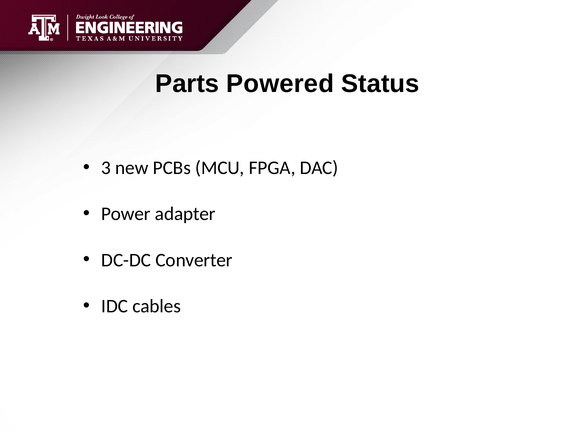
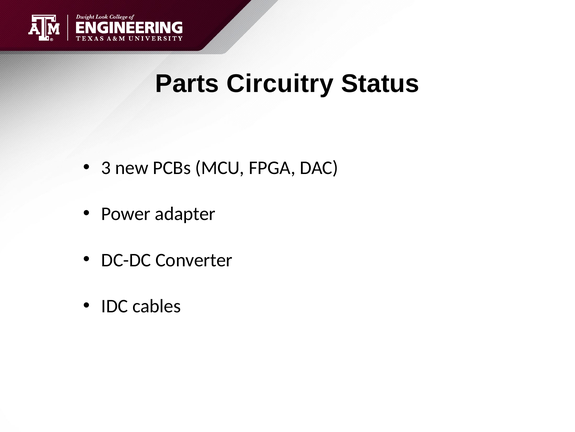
Powered: Powered -> Circuitry (280, 83)
